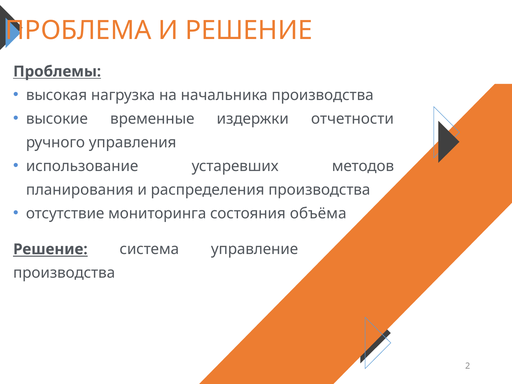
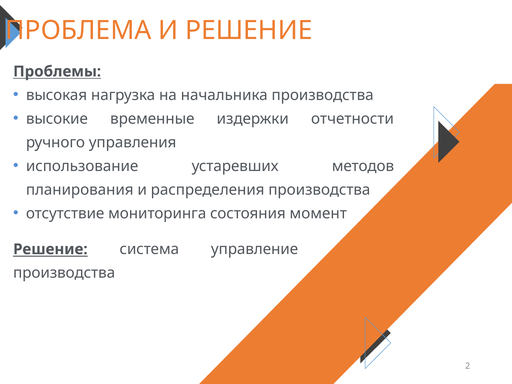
объёма: объёма -> момент (318, 213)
